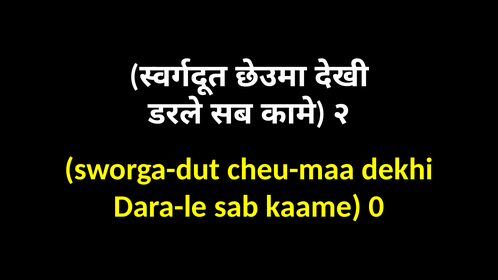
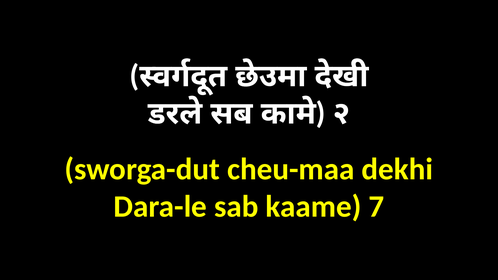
0: 0 -> 7 (376, 207)
